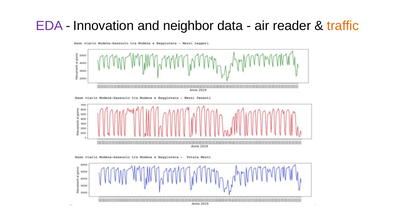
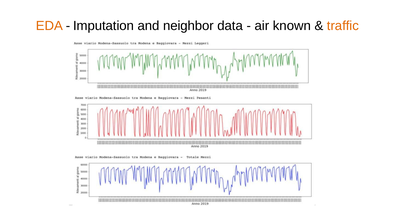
EDA colour: purple -> orange (49, 26)
Innovation: Innovation -> Imputation (104, 26)
reader: reader -> known (292, 26)
